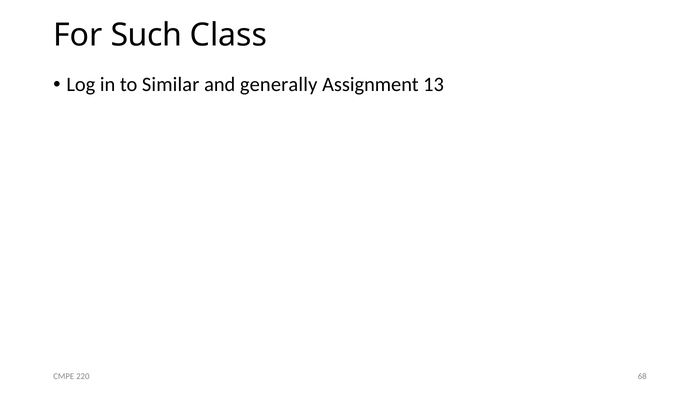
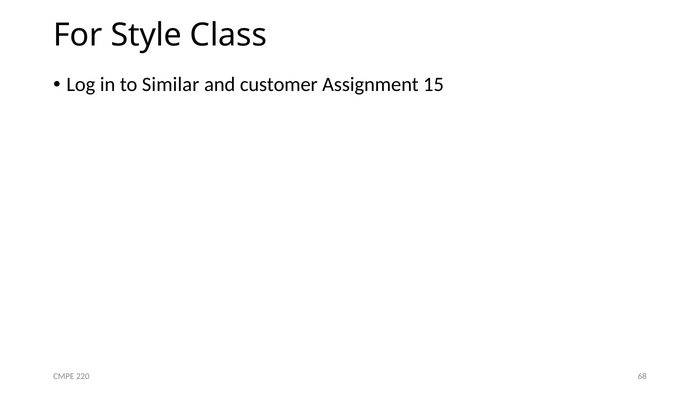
Such: Such -> Style (146, 35)
generally: generally -> customer (279, 85)
13: 13 -> 15 (434, 85)
